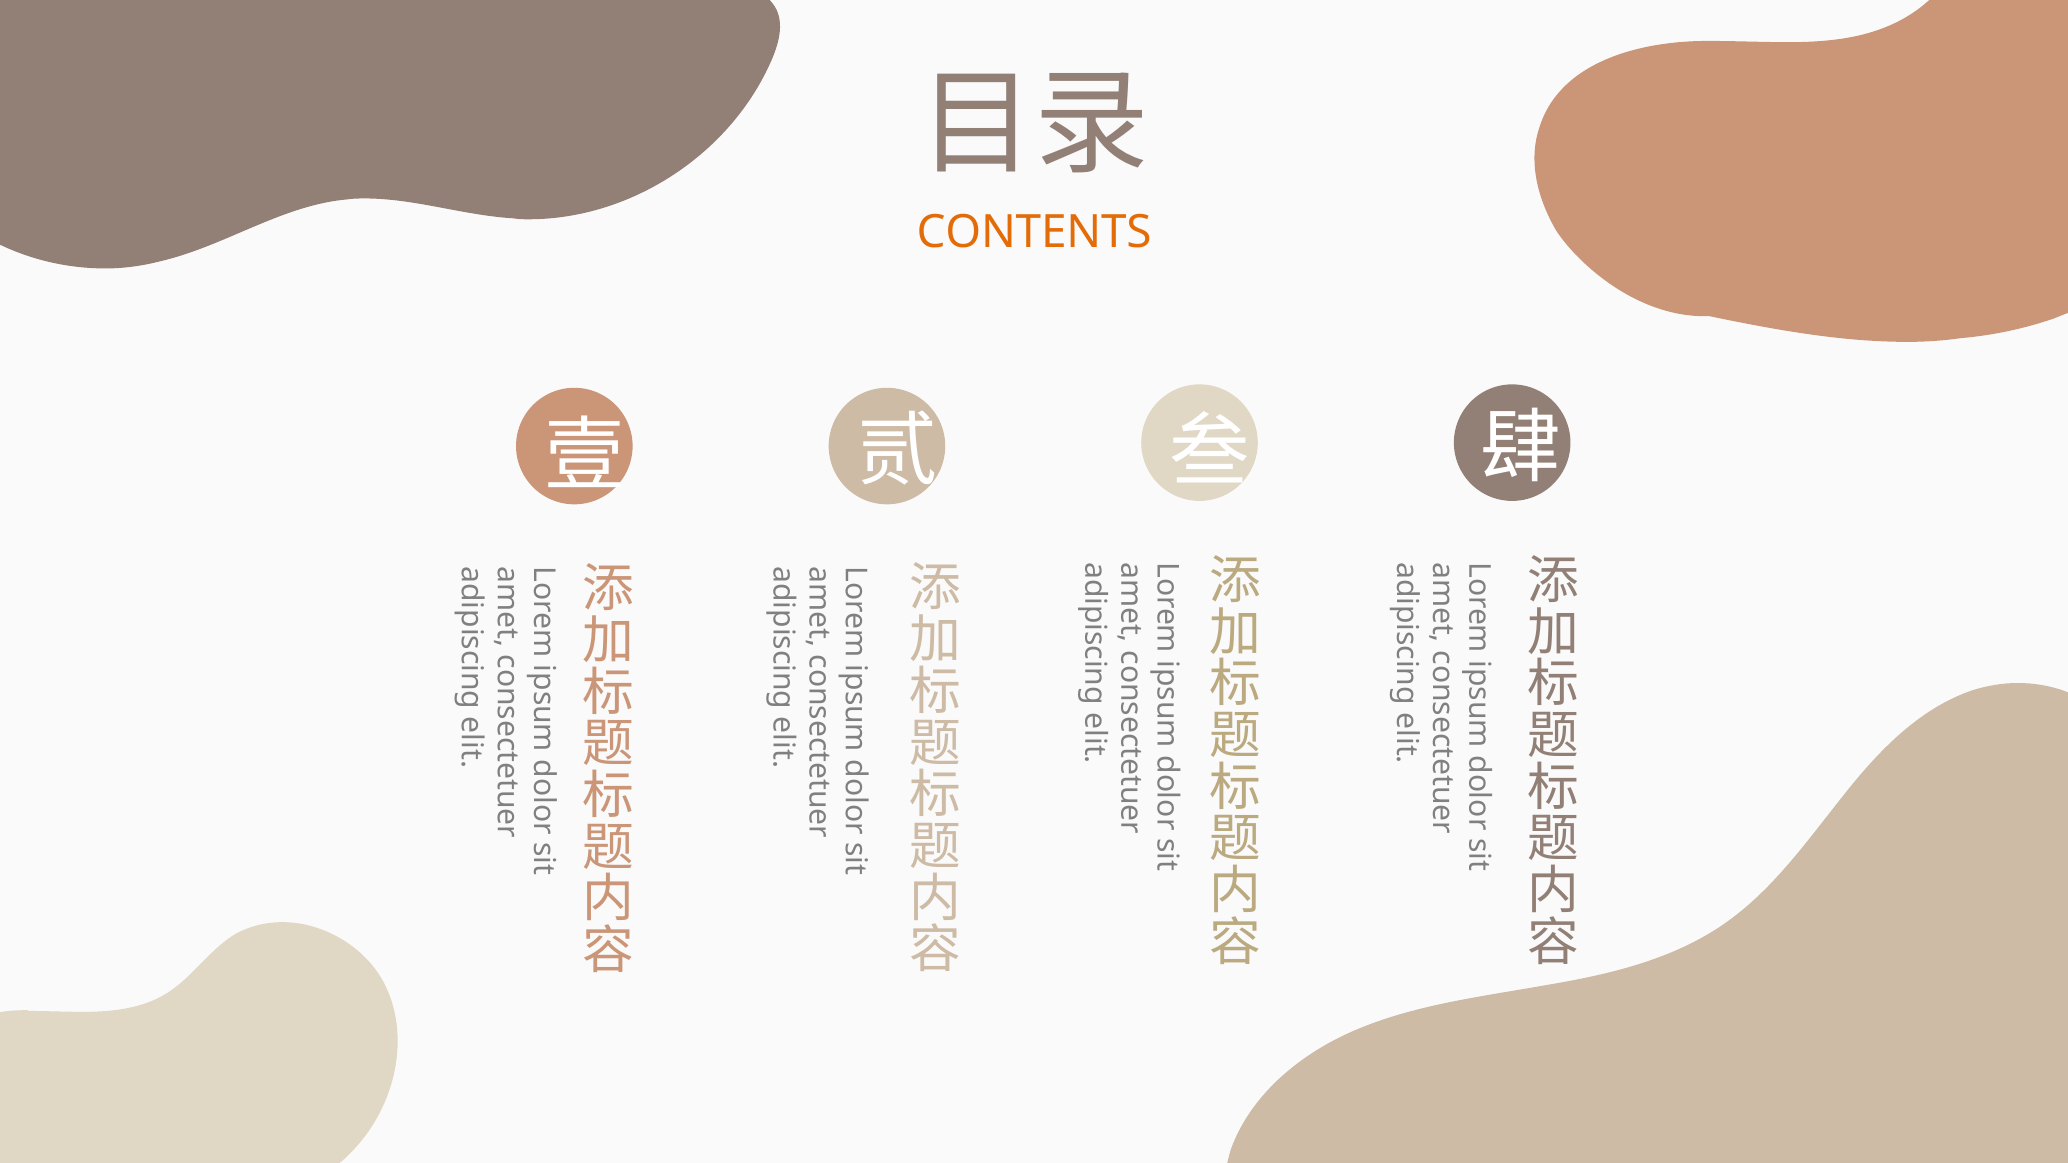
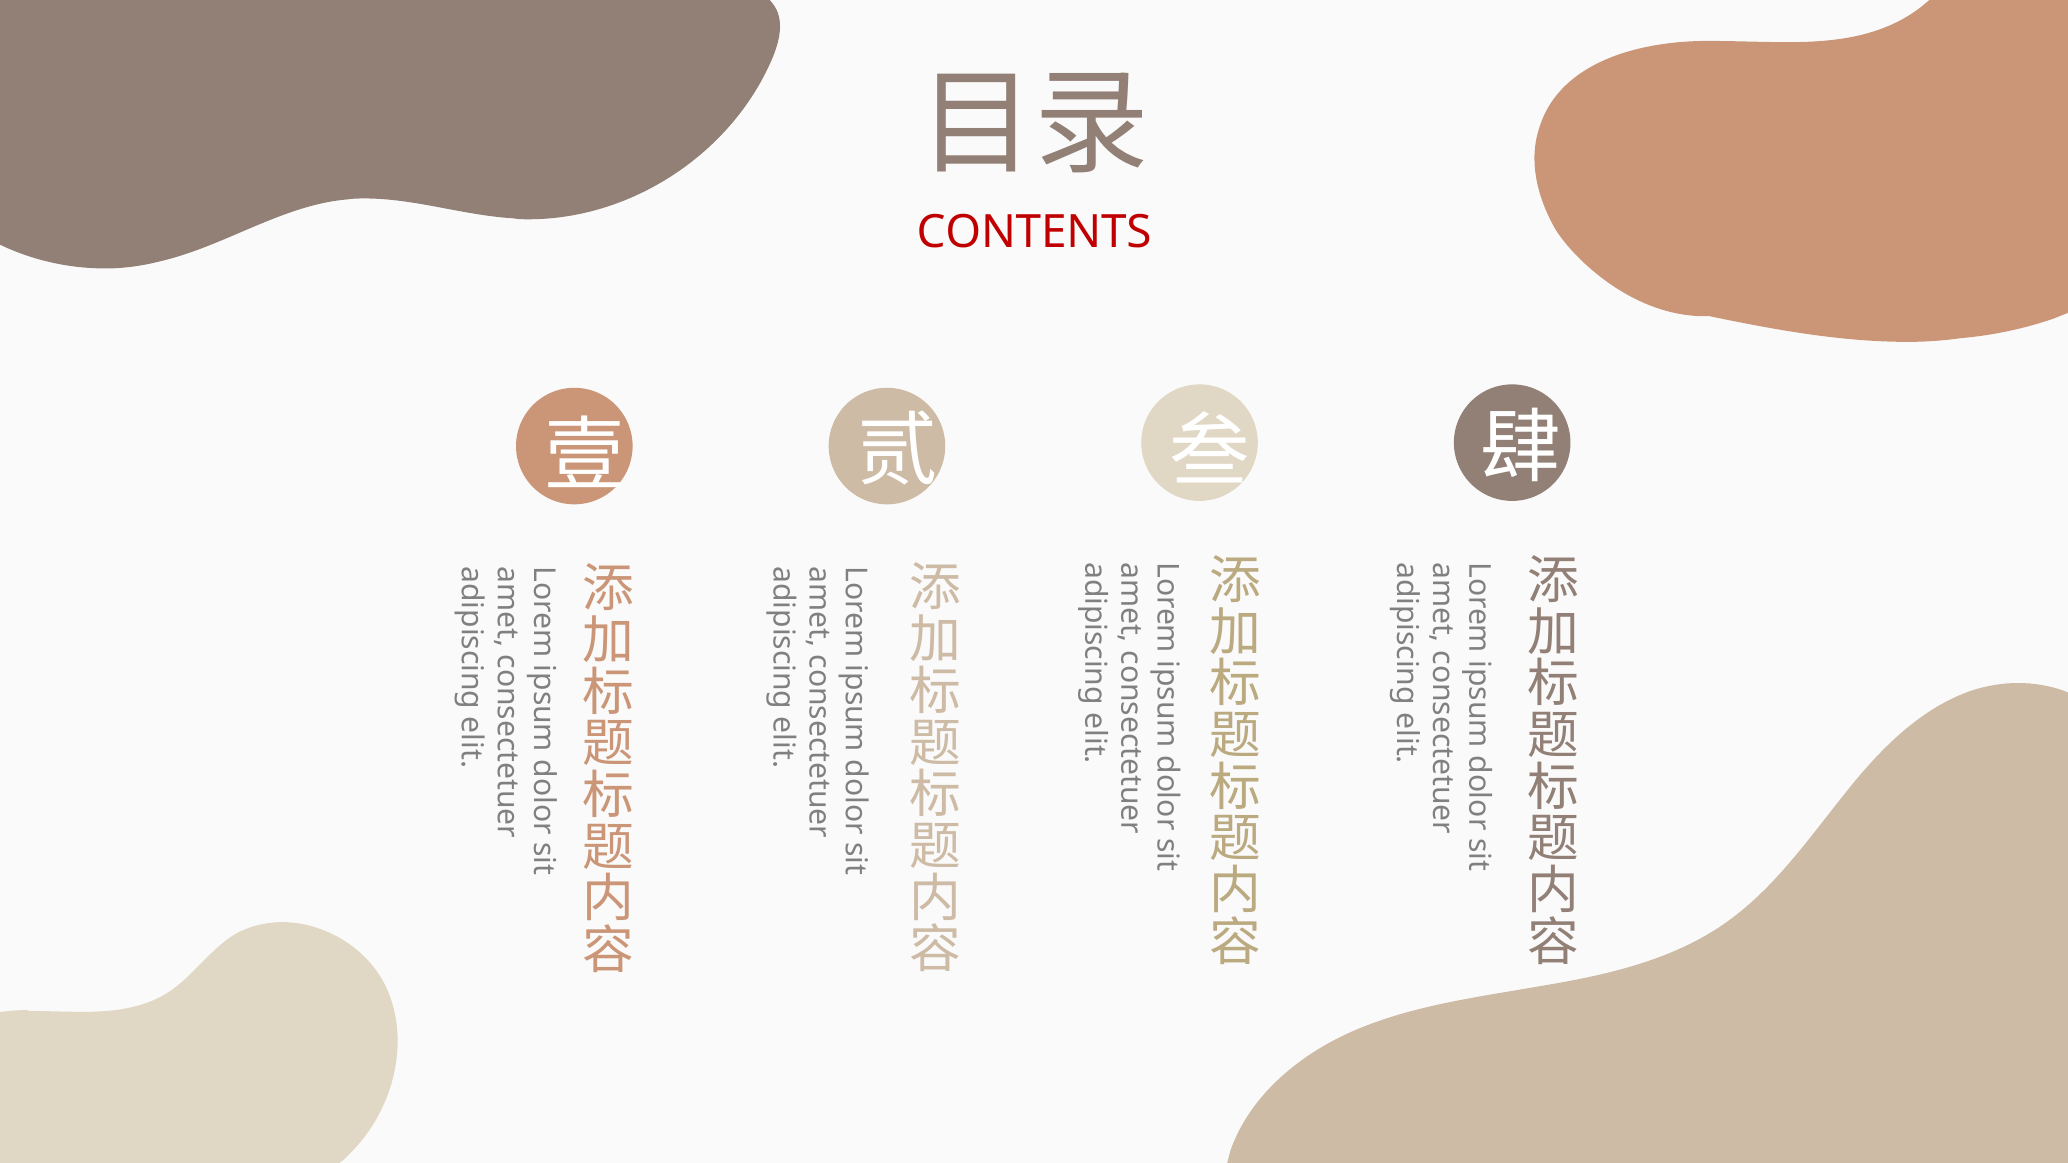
CONTENTS colour: orange -> red (1034, 233)
